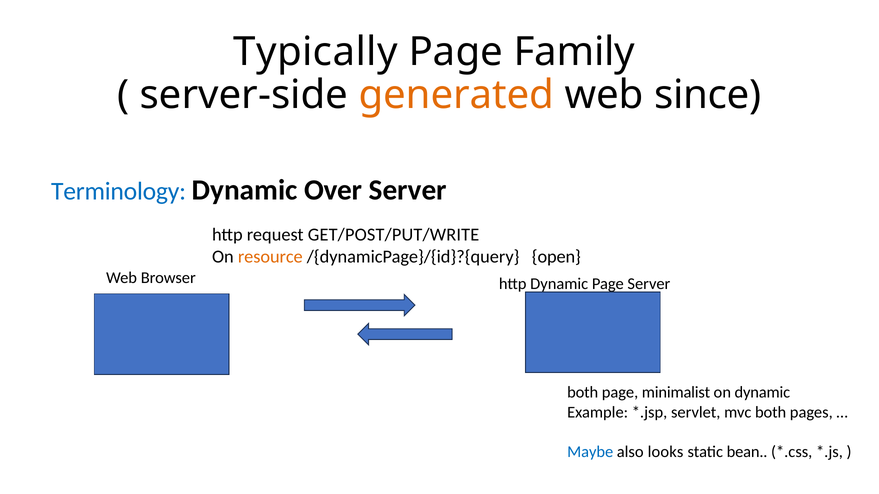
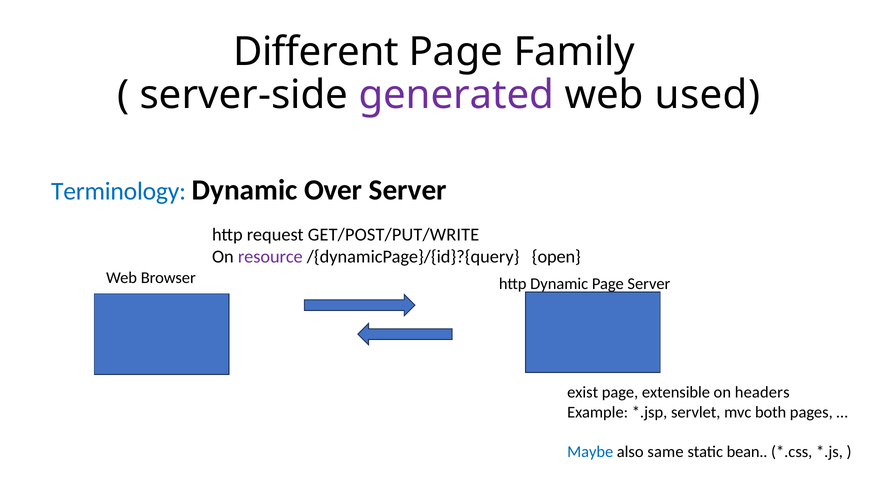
Typically: Typically -> Different (316, 52)
generated colour: orange -> purple (456, 95)
since: since -> used (707, 95)
resource colour: orange -> purple (270, 257)
both: both -> exist (583, 393)
minimalist: minimalist -> extensible (676, 393)
on dynamic: dynamic -> headers (762, 393)
looks: looks -> same (666, 452)
